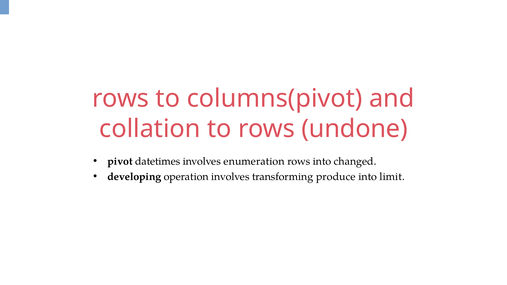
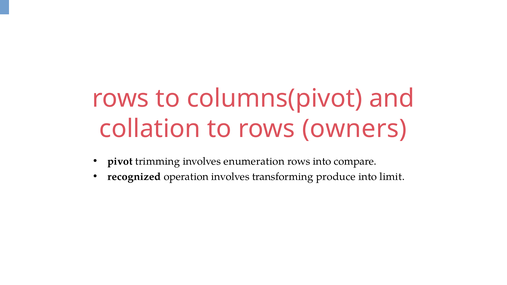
undone: undone -> owners (354, 129)
datetimes: datetimes -> trimming (158, 161)
changed: changed -> compare (355, 161)
developing: developing -> recognized (134, 177)
